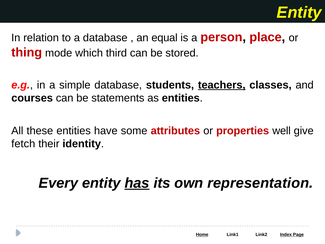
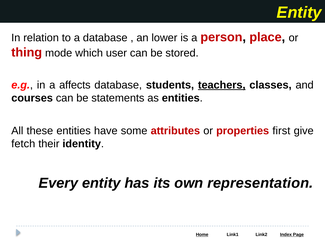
equal: equal -> lower (164, 38)
third: third -> user (116, 53)
simple: simple -> affects (75, 85)
well: well -> first (281, 131)
has underline: present -> none (137, 183)
